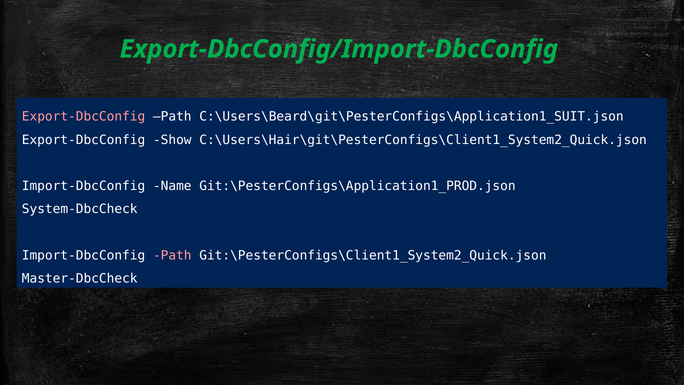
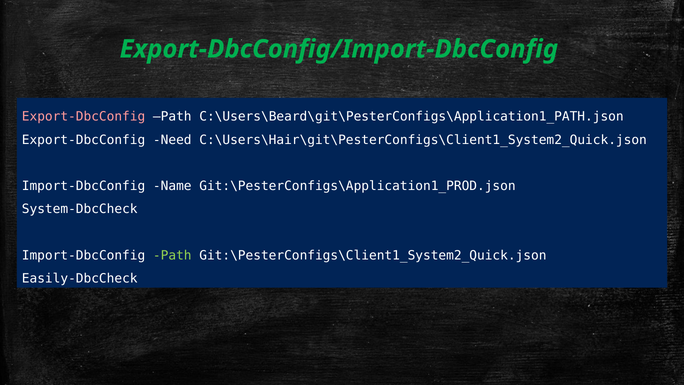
C:\Users\Beard\git\PesterConfigs\Application1_SUIT.json: C:\Users\Beard\git\PesterConfigs\Application1_SUIT.json -> C:\Users\Beard\git\PesterConfigs\Application1_PATH.json (411, 117)
Show: Show -> Need (172, 140)
Path colour: pink -> light green (172, 255)
Master-DbcCheck: Master-DbcCheck -> Easily-DbcCheck (80, 278)
